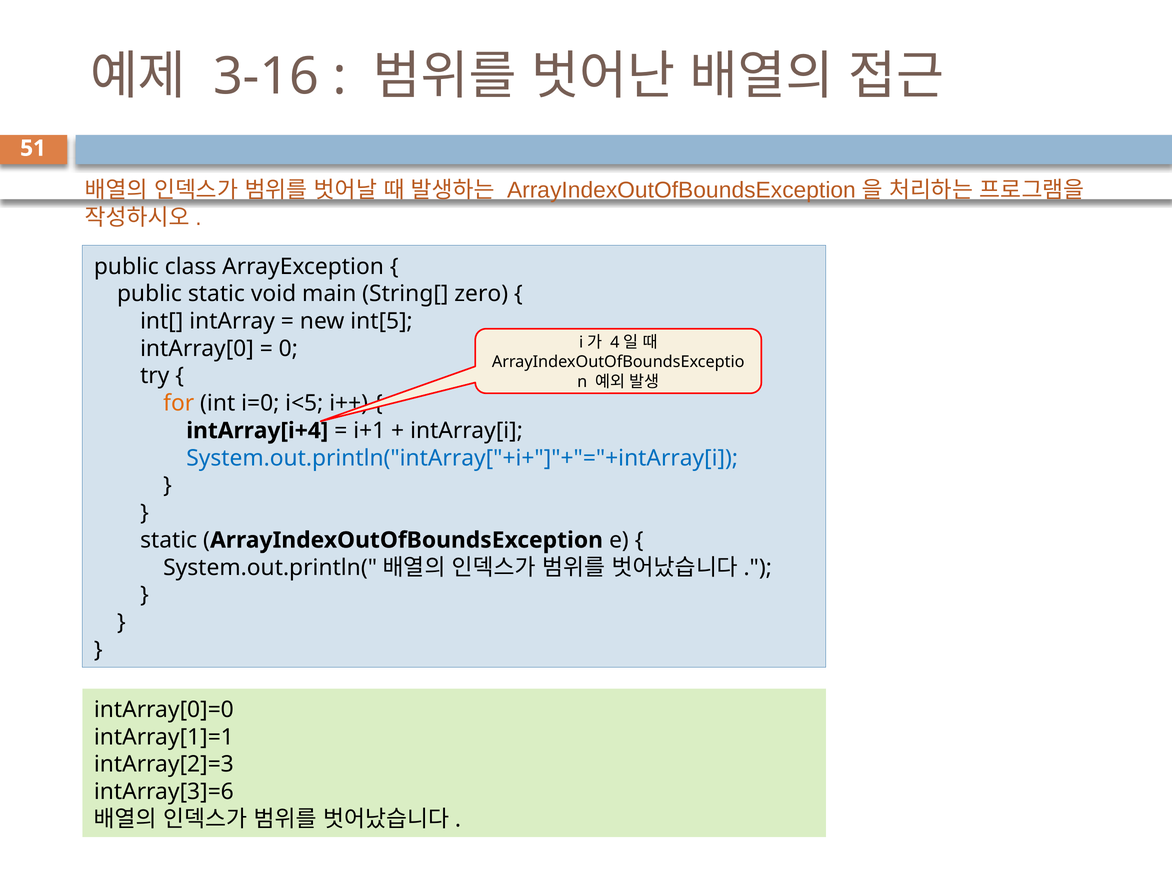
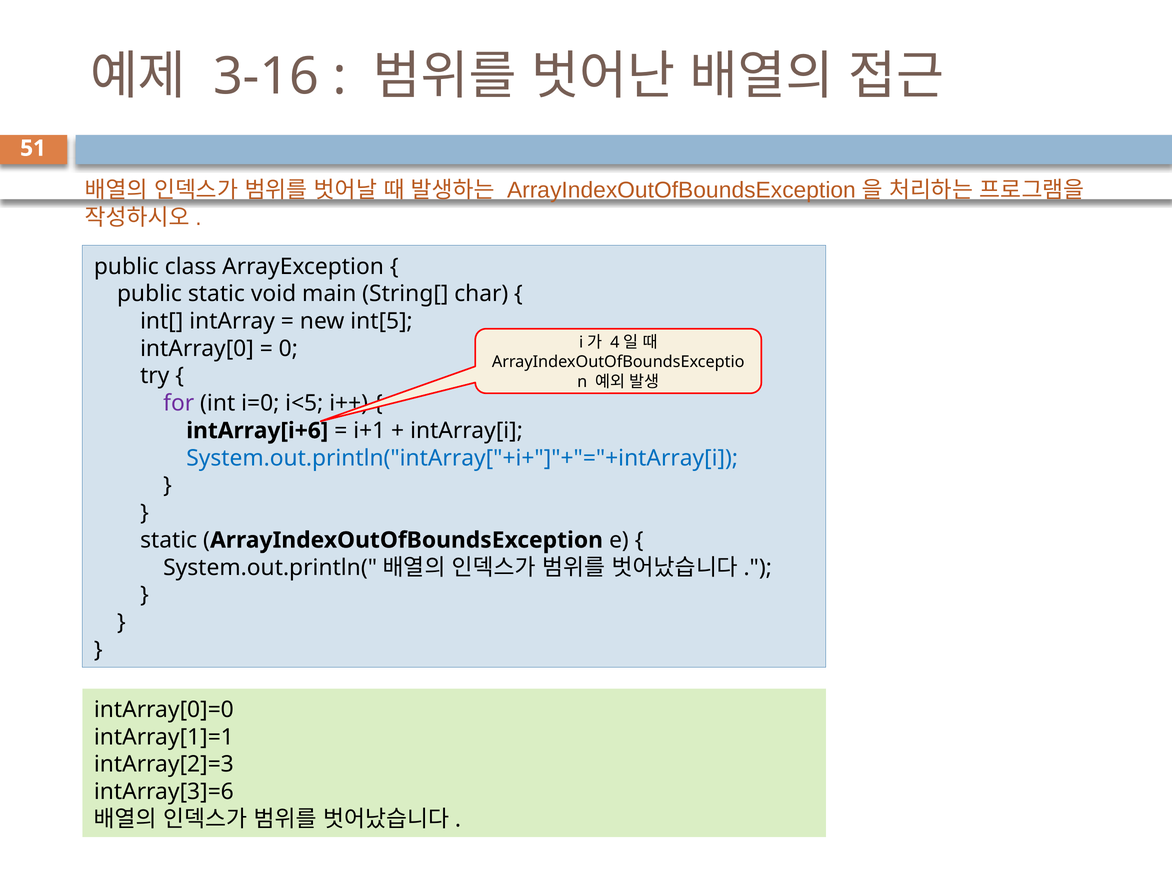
zero: zero -> char (481, 294)
for colour: orange -> purple (179, 403)
intArray[i+4: intArray[i+4 -> intArray[i+6 (257, 431)
